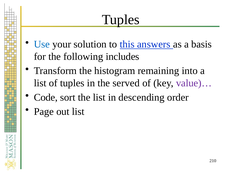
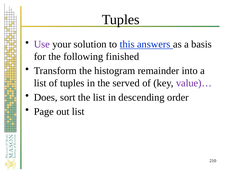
Use colour: blue -> purple (42, 44)
includes: includes -> finished (122, 57)
remaining: remaining -> remainder (158, 71)
Code: Code -> Does (46, 98)
